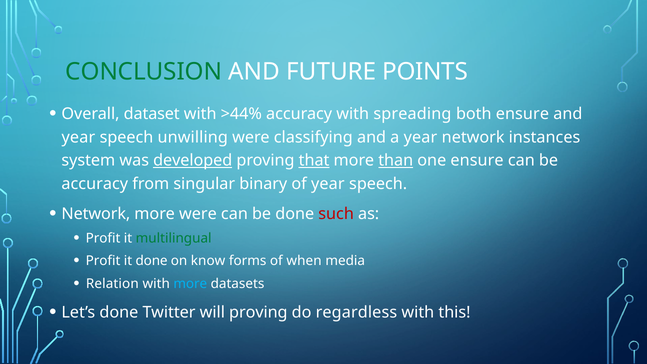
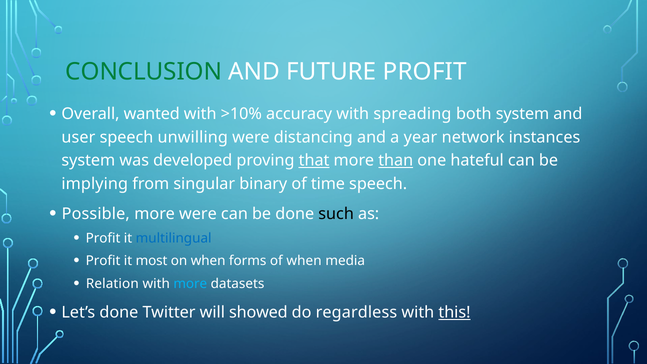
FUTURE POINTS: POINTS -> PROFIT (425, 72)
dataset: dataset -> wanted (152, 114)
>44%: >44% -> >10% (241, 114)
both ensure: ensure -> system (522, 114)
year: year -> user (78, 137)
classifying: classifying -> distancing (313, 137)
developed underline: present -> none (193, 161)
one ensure: ensure -> hateful (477, 161)
accuracy: accuracy -> implying (95, 184)
of year: year -> time (328, 184)
Network: Network -> Possible (96, 214)
such colour: red -> black (336, 214)
multilingual colour: green -> blue (174, 238)
it done: done -> most (152, 261)
on know: know -> when (208, 261)
will proving: proving -> showed (258, 312)
this underline: none -> present (454, 312)
